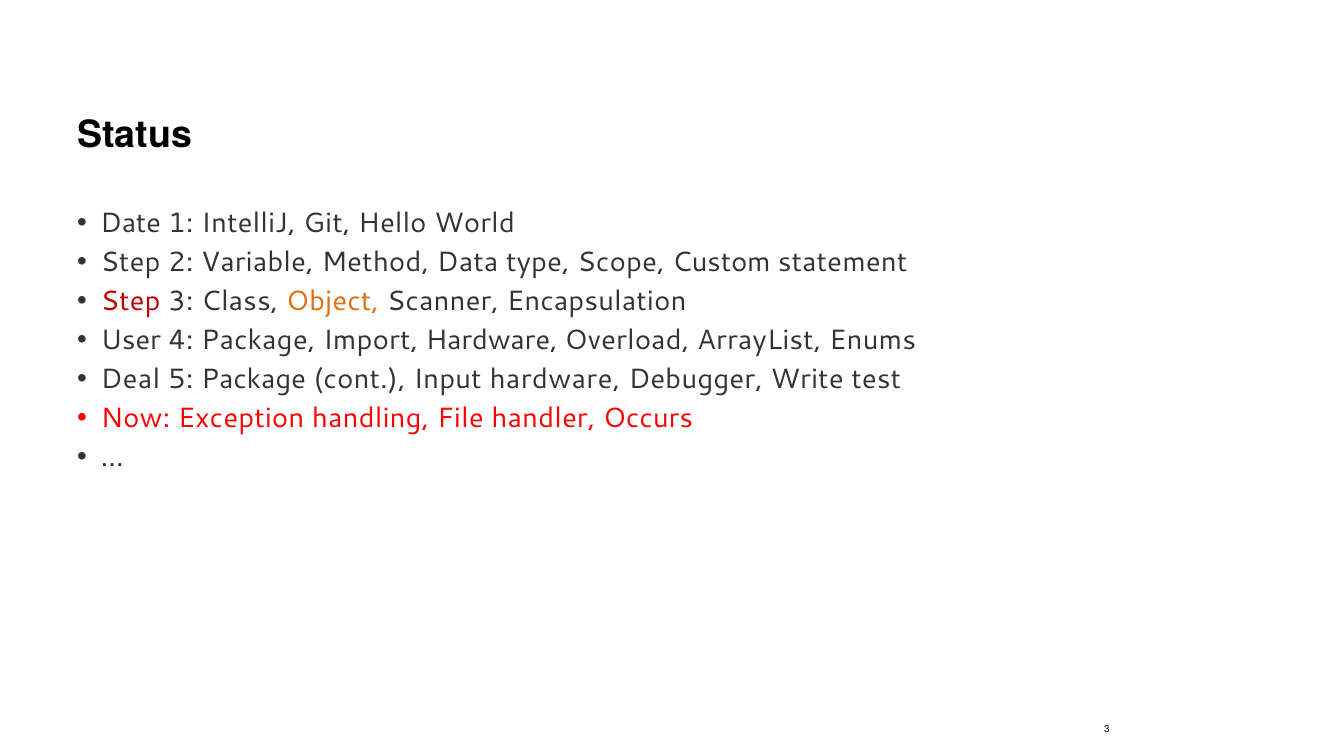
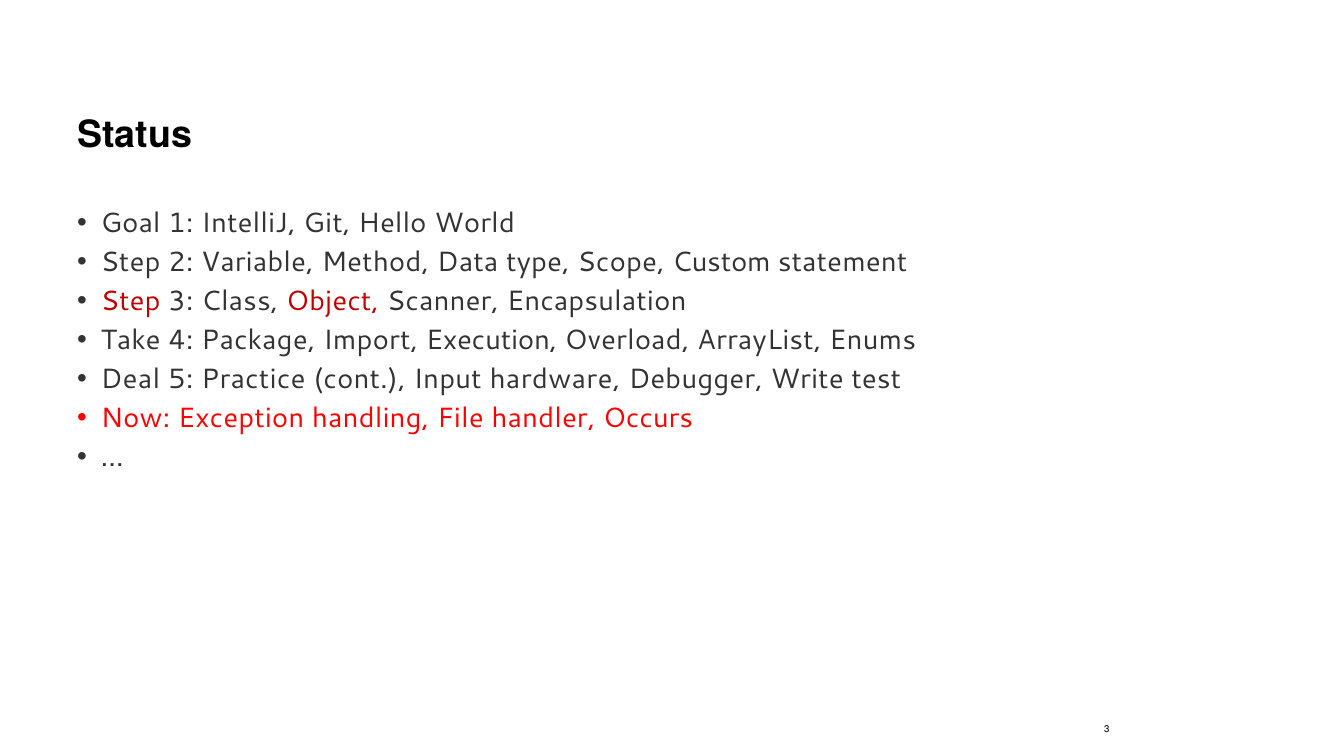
Date: Date -> Goal (131, 224)
Object colour: orange -> red (333, 302)
User: User -> Take (131, 341)
Import Hardware: Hardware -> Execution (492, 341)
5 Package: Package -> Practice (253, 380)
